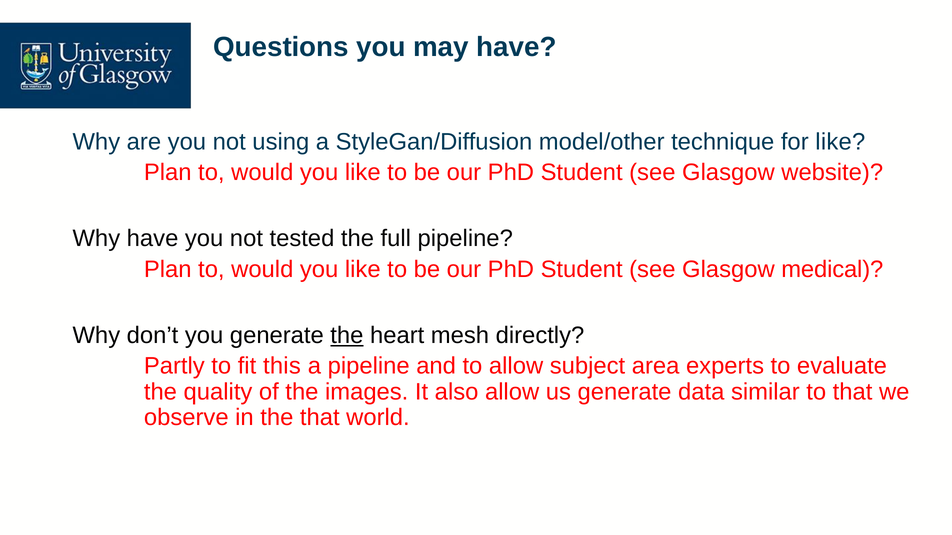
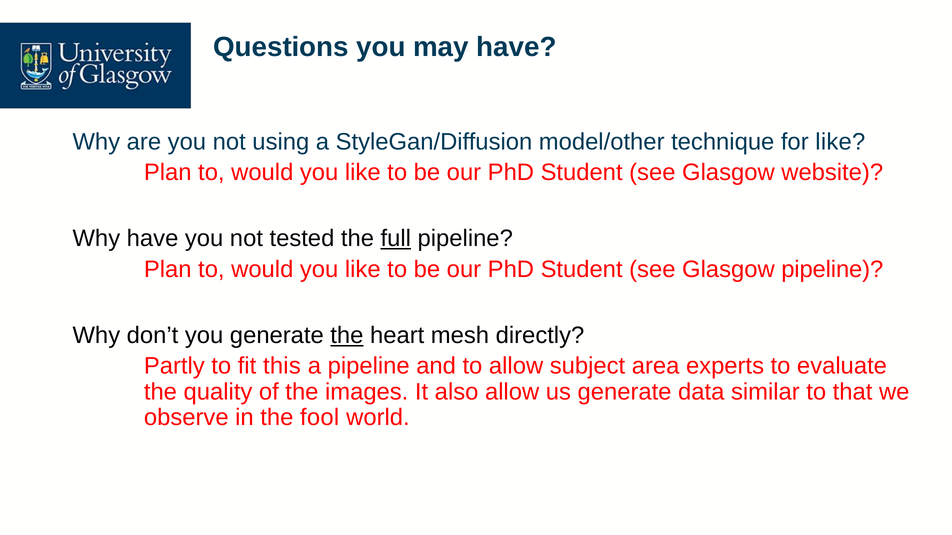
full underline: none -> present (396, 239)
Glasgow medical: medical -> pipeline (832, 269)
the that: that -> fool (320, 418)
